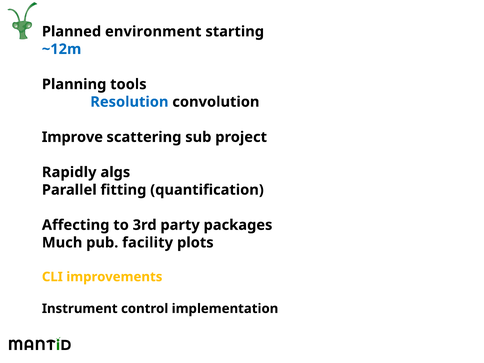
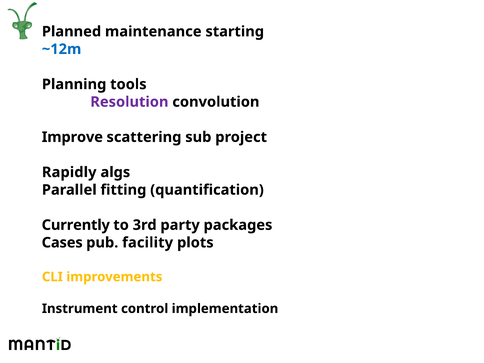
environment: environment -> maintenance (153, 32)
Resolution colour: blue -> purple (129, 102)
Affecting: Affecting -> Currently (76, 225)
Much: Much -> Cases (62, 243)
